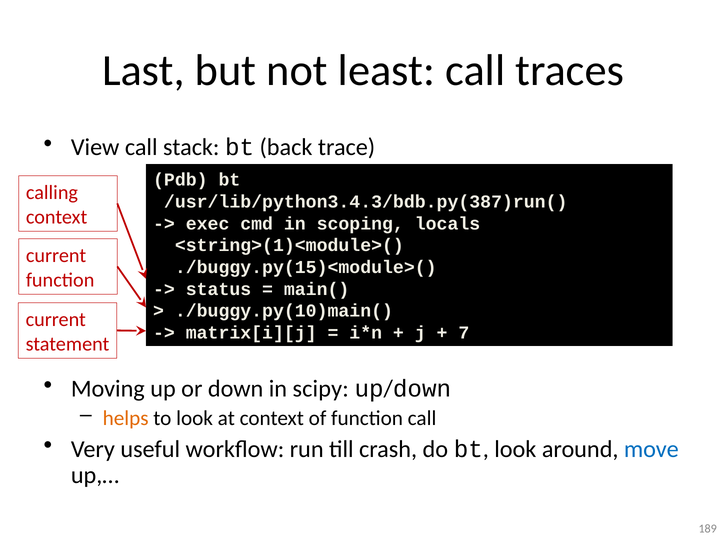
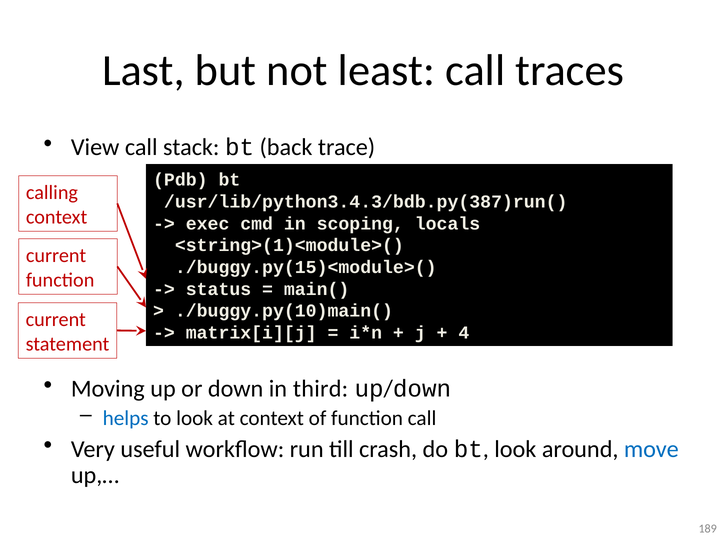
7: 7 -> 4 (464, 332)
scipy: scipy -> third (321, 388)
helps colour: orange -> blue (126, 418)
